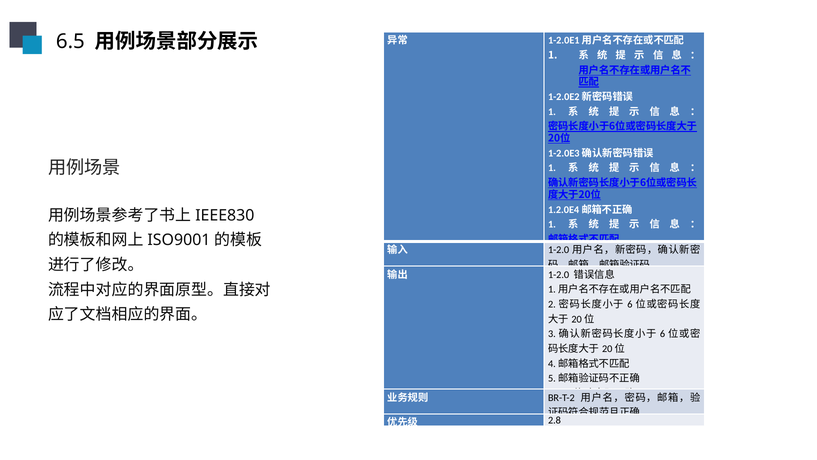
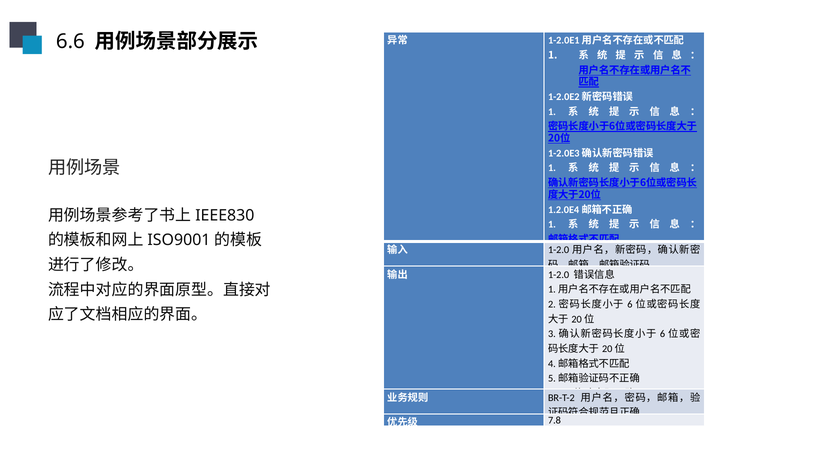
6.5: 6.5 -> 6.6 (70, 42)
2.8: 2.8 -> 7.8 (554, 420)
